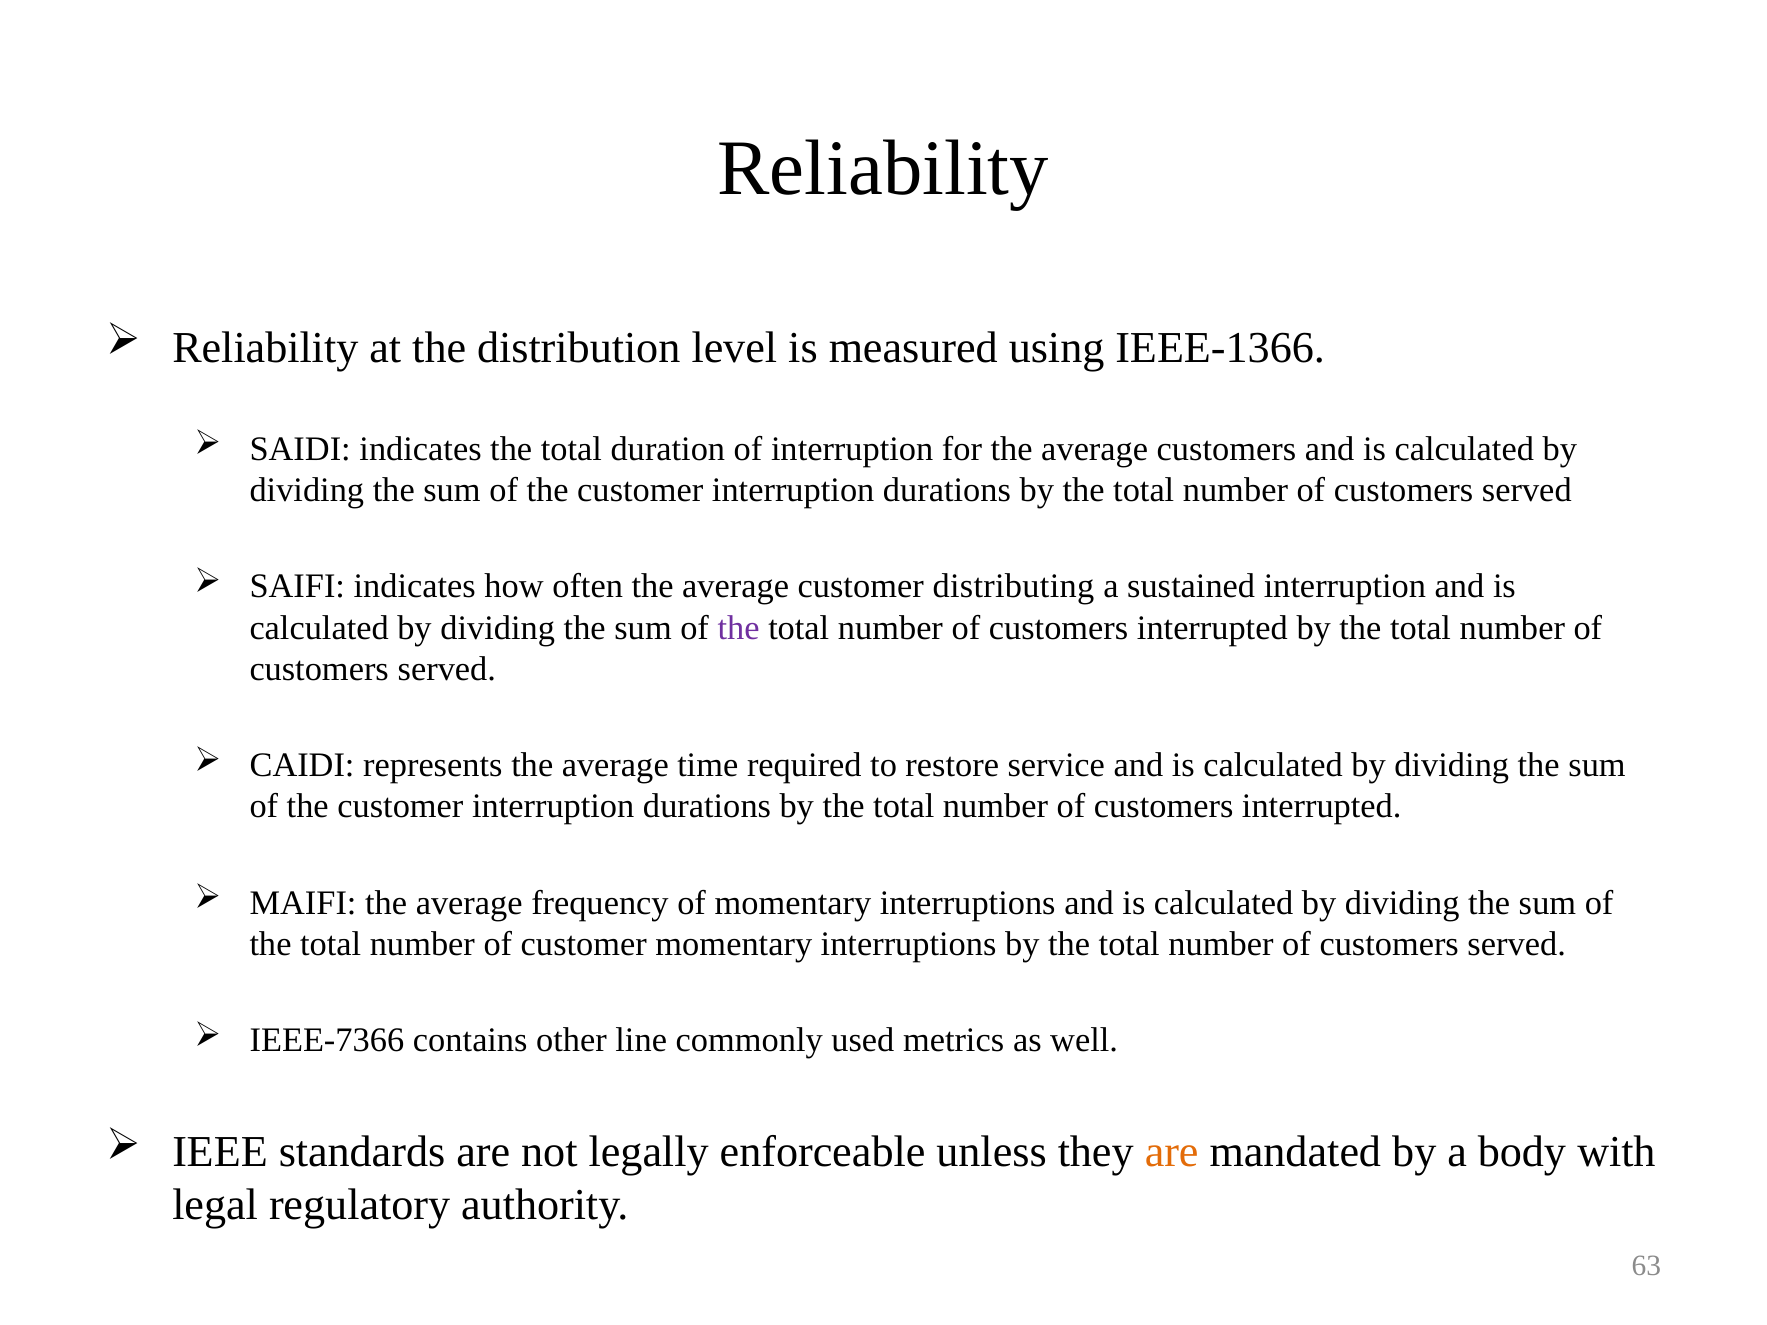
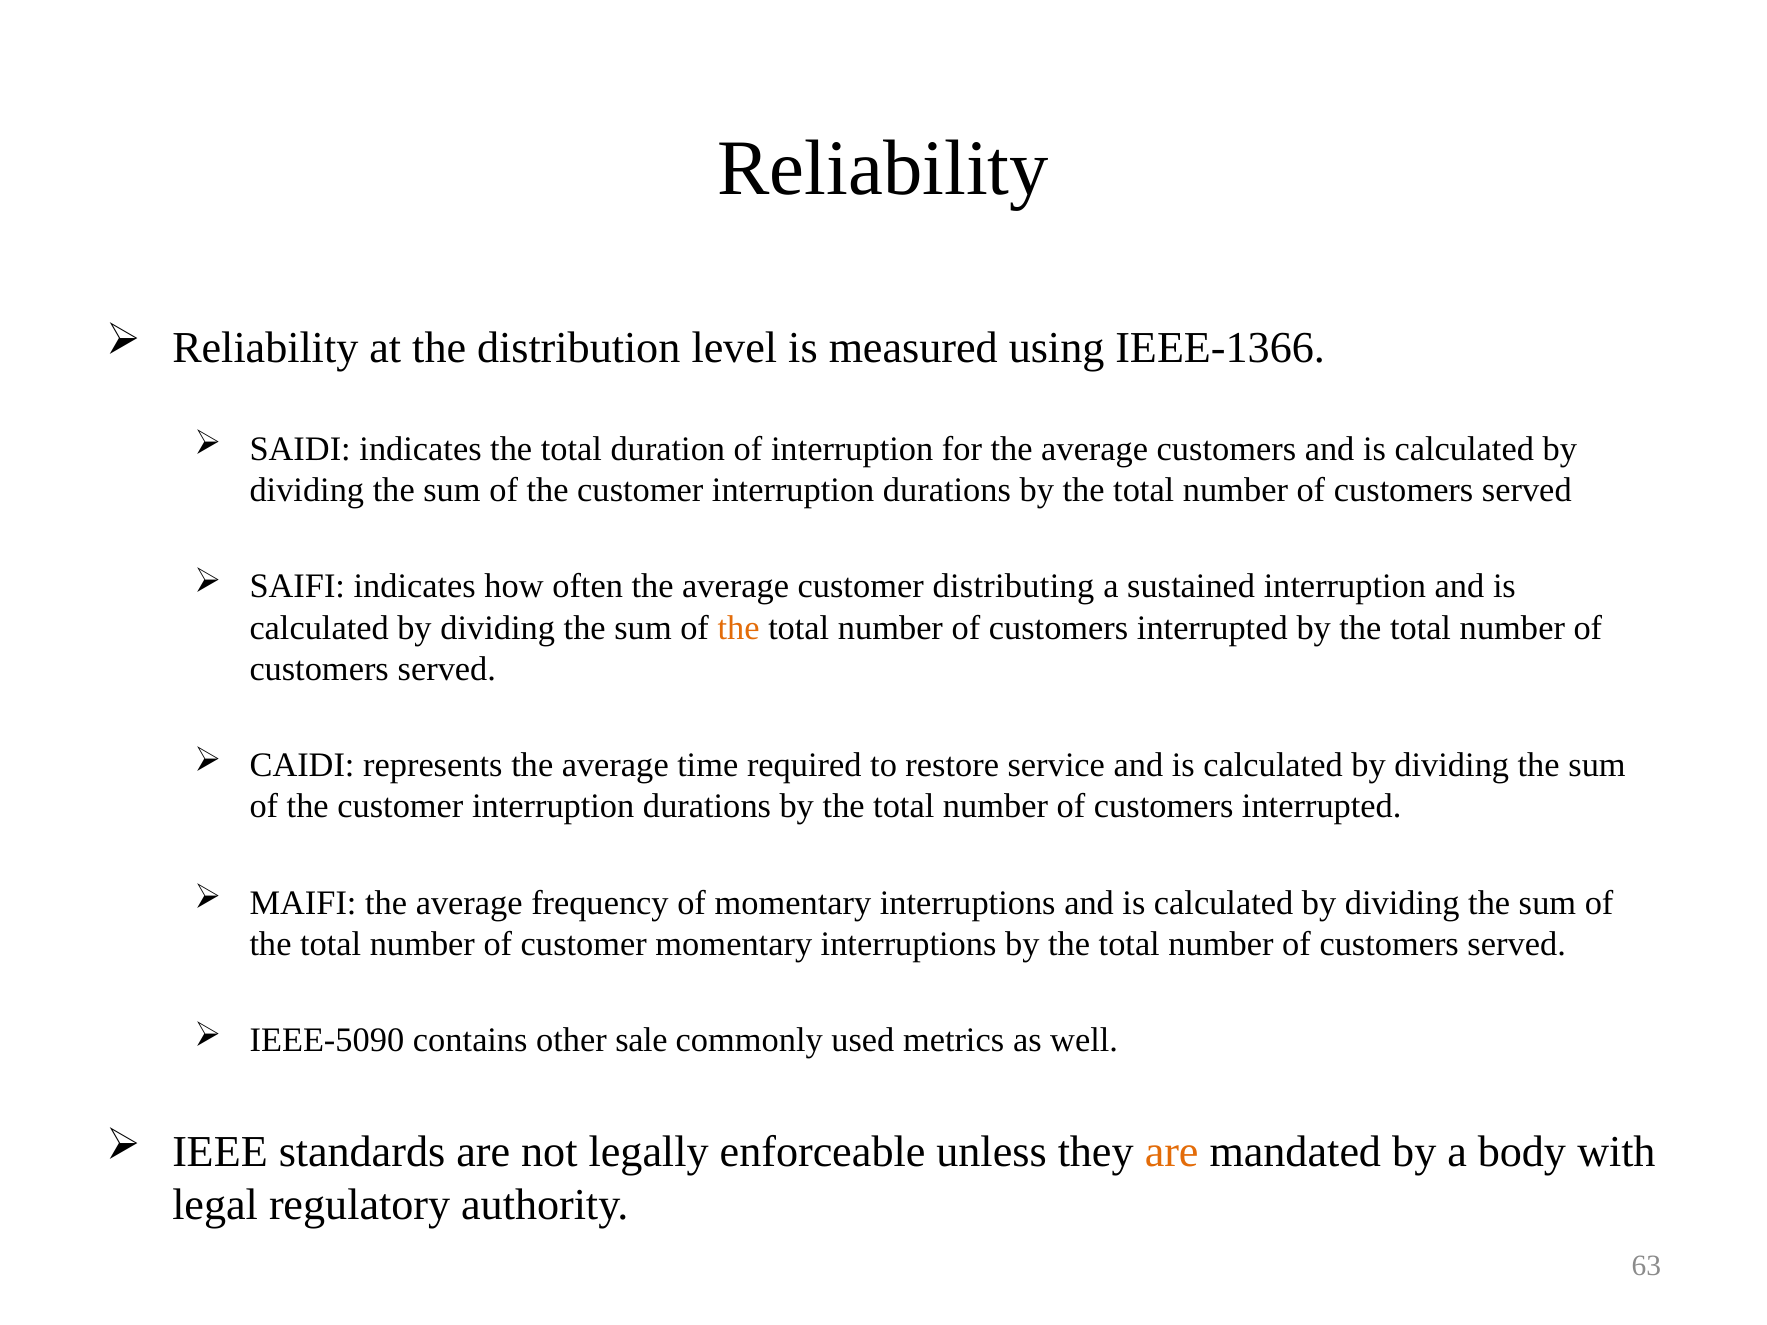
the colour: purple -> orange (739, 628)
IEEE-7366: IEEE-7366 -> IEEE-5090 (327, 1041)
line: line -> sale (641, 1041)
